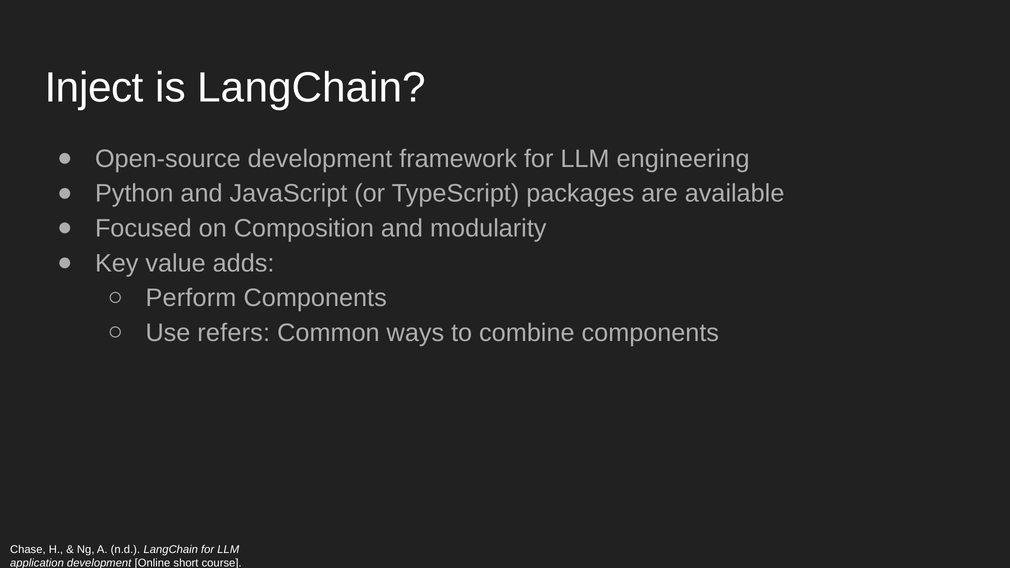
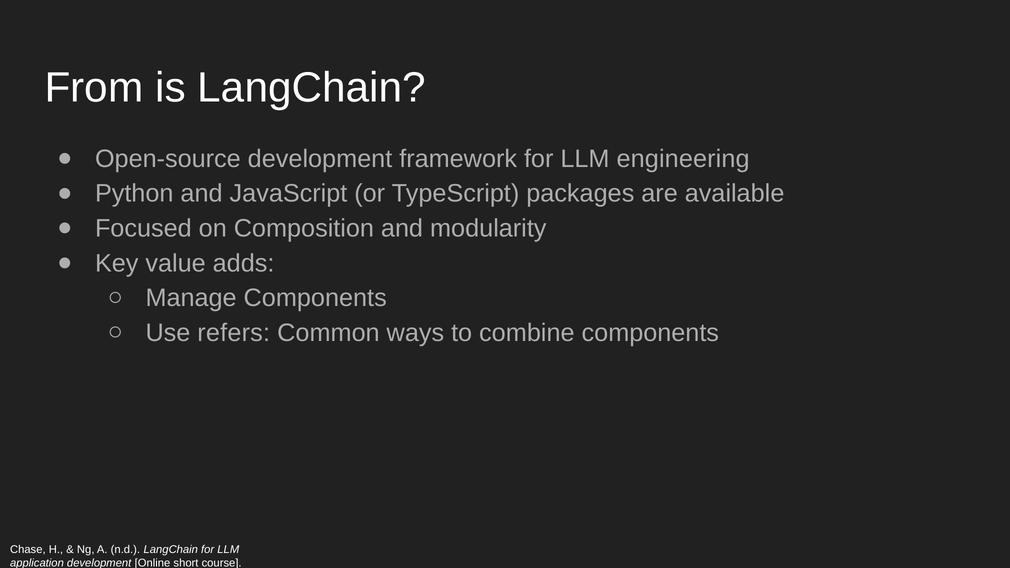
Inject: Inject -> From (94, 88)
Perform: Perform -> Manage (191, 298)
